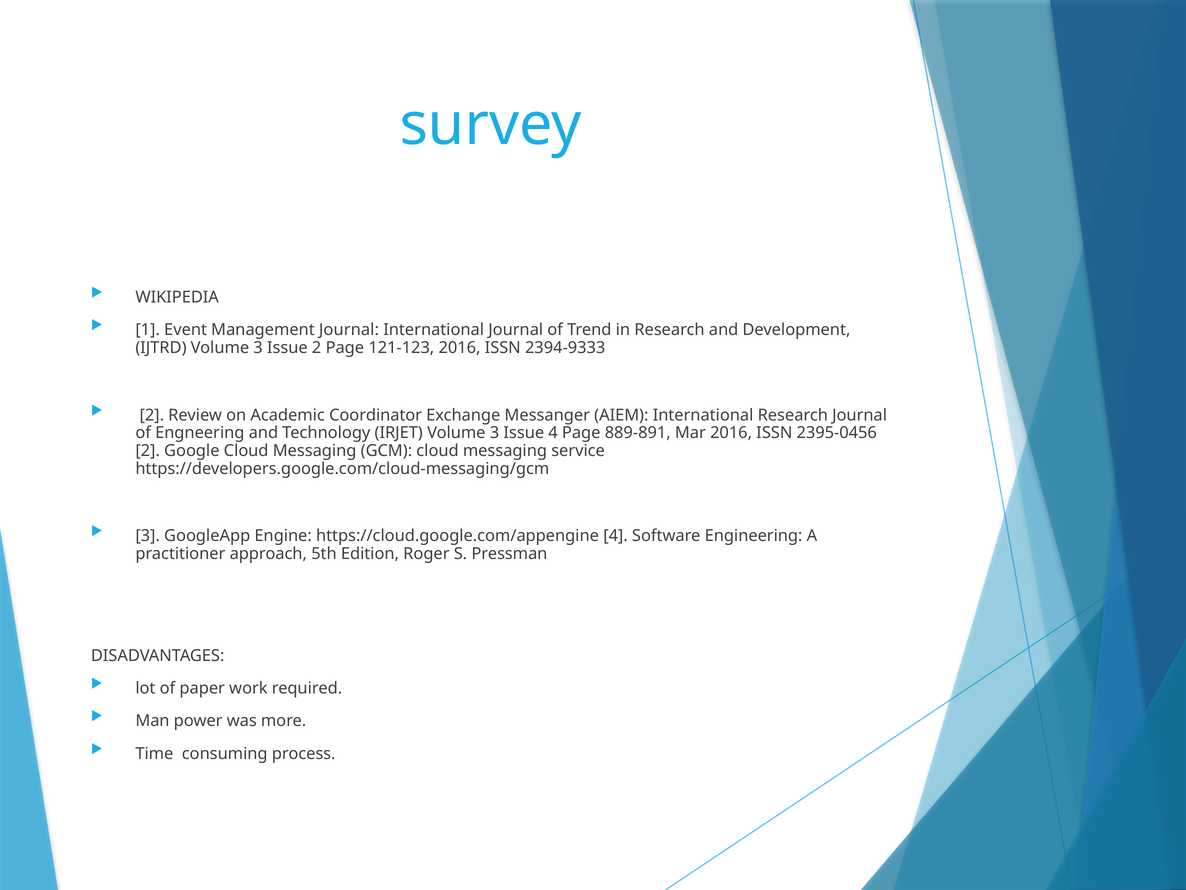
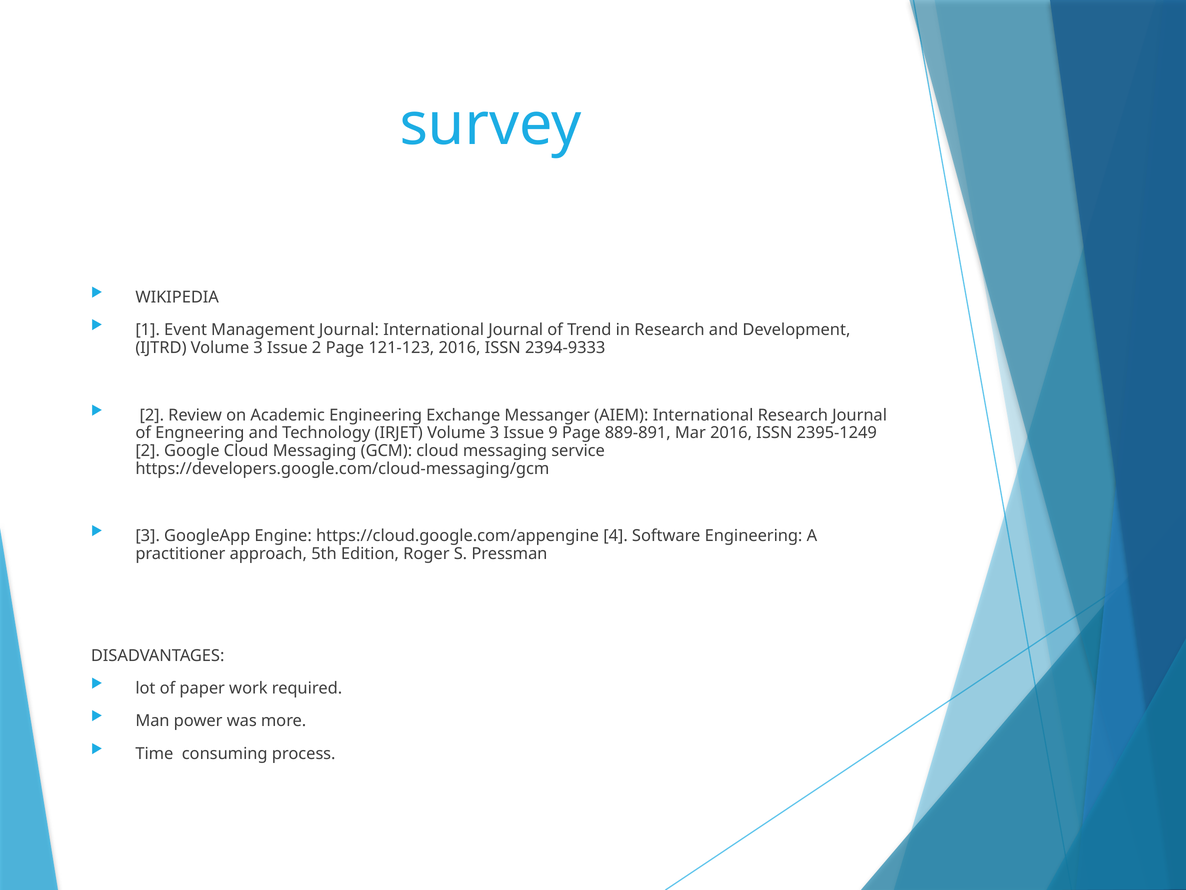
Academic Coordinator: Coordinator -> Engineering (376, 415)
Issue 4: 4 -> 9 (553, 433)
2395-0456: 2395-0456 -> 2395-1249 (837, 433)
